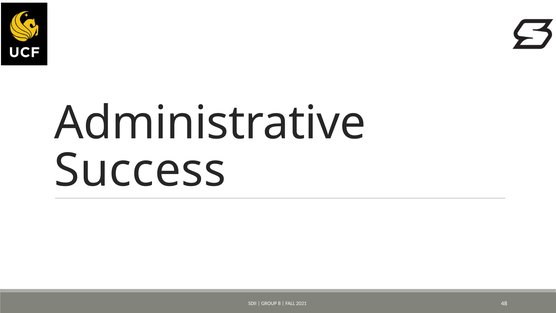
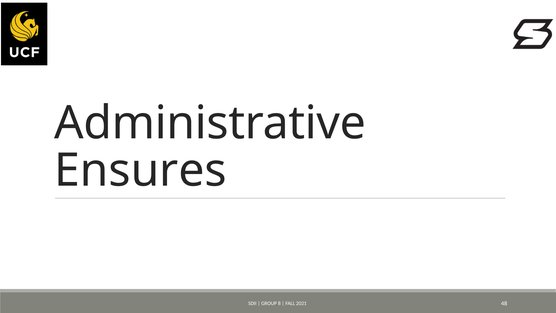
Success: Success -> Ensures (140, 170)
